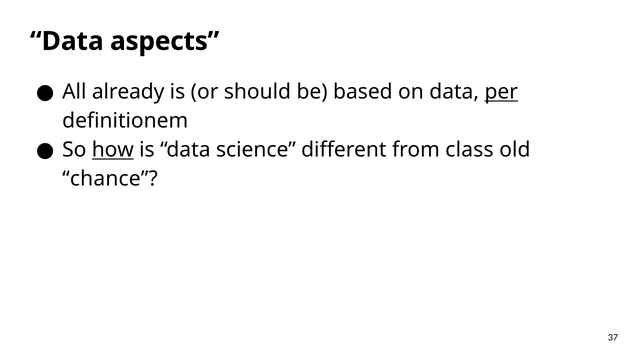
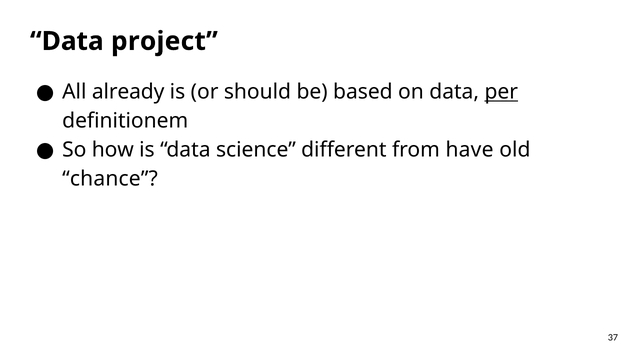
aspects: aspects -> project (164, 41)
how underline: present -> none (113, 150)
class: class -> have (470, 150)
